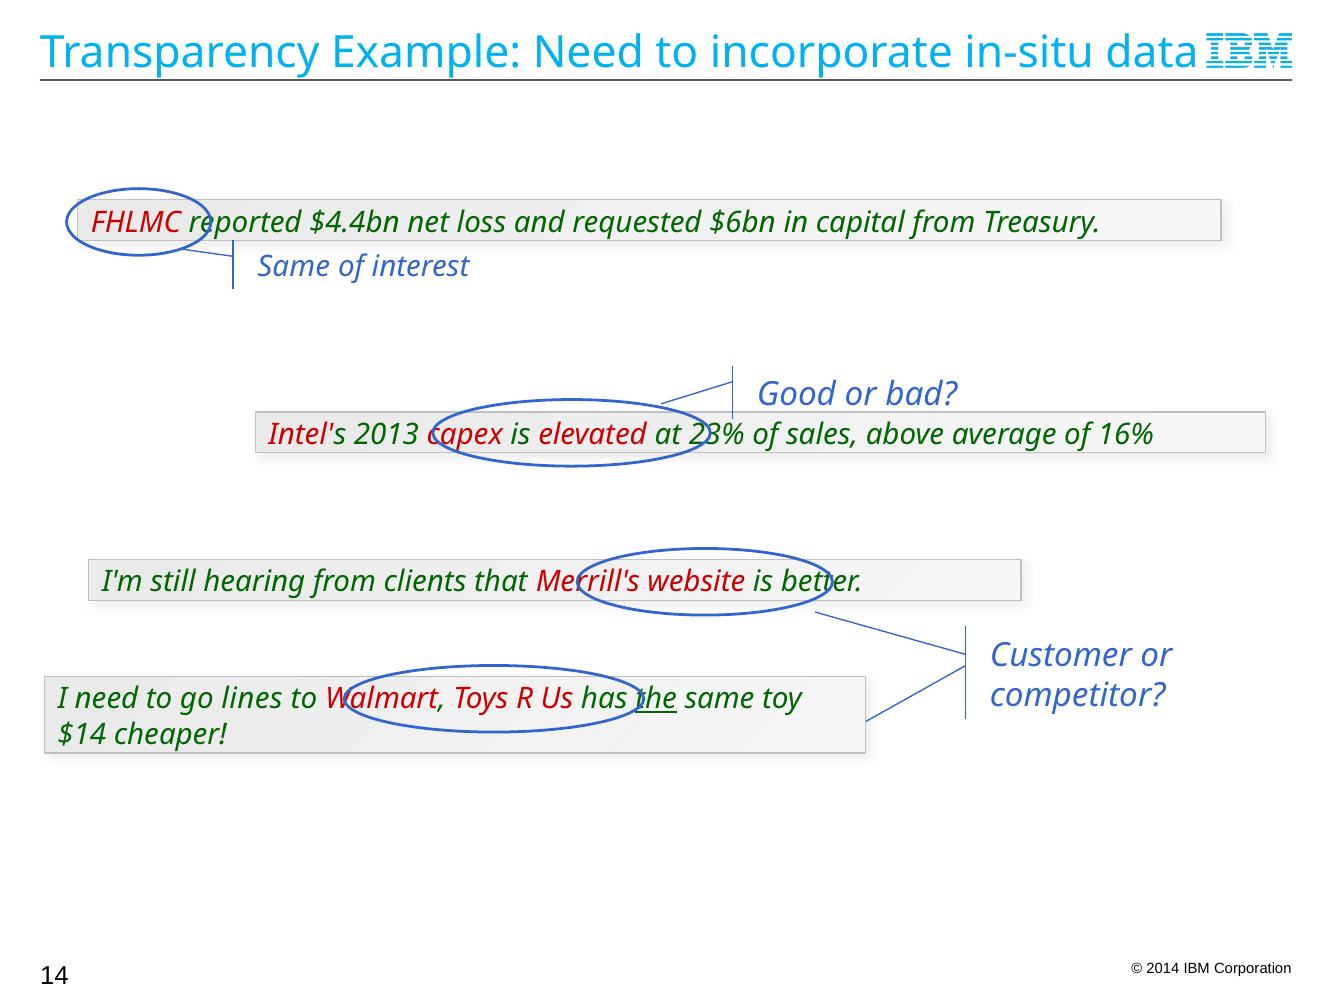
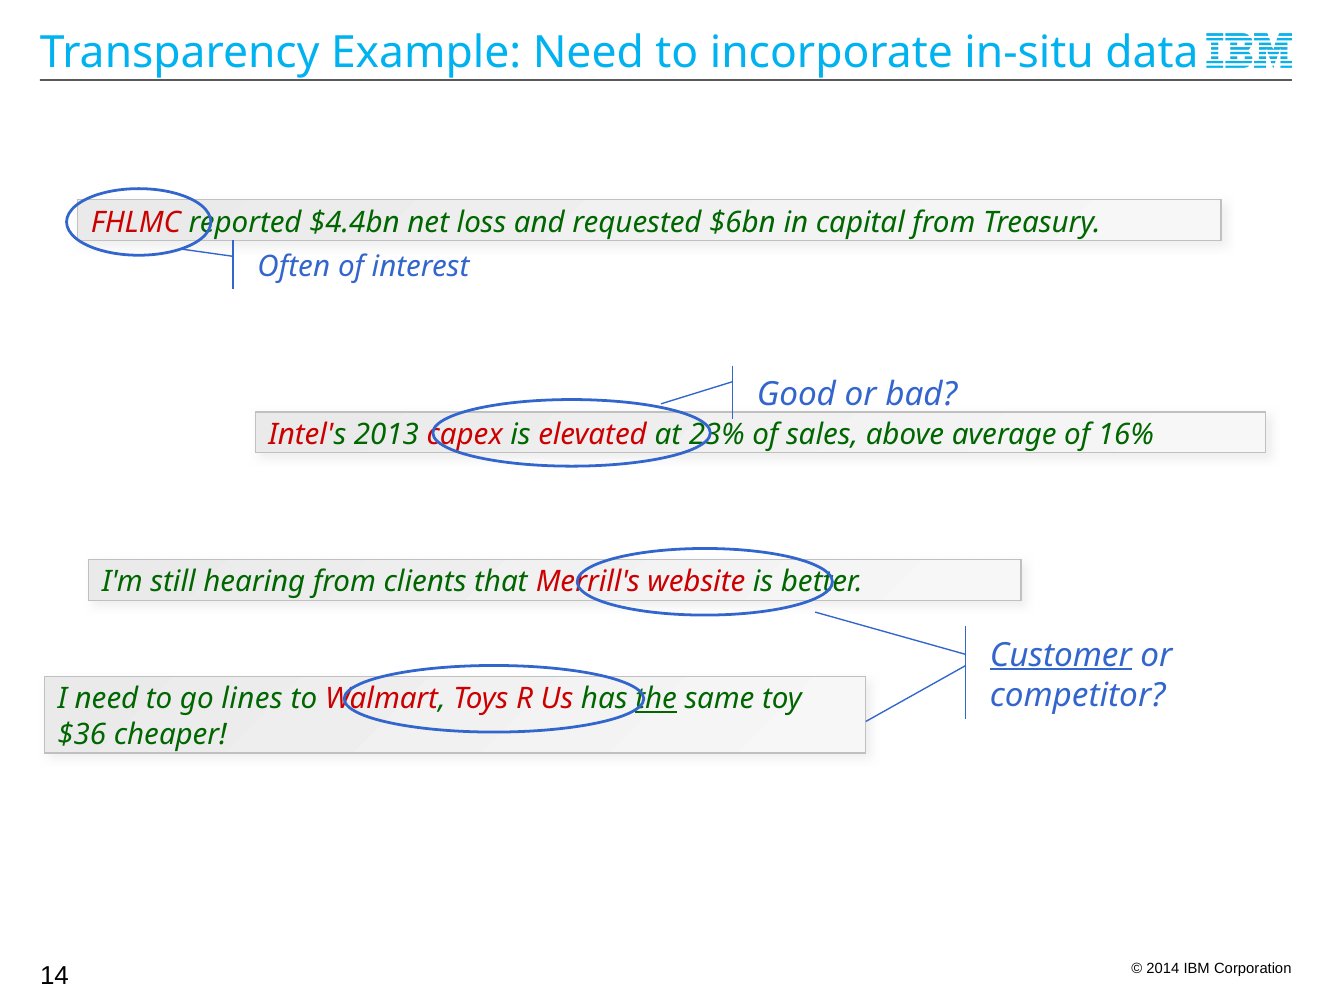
Same: Same -> Often (294, 267)
Customer underline: none -> present (1061, 655)
$14: $14 -> $36 (82, 735)
